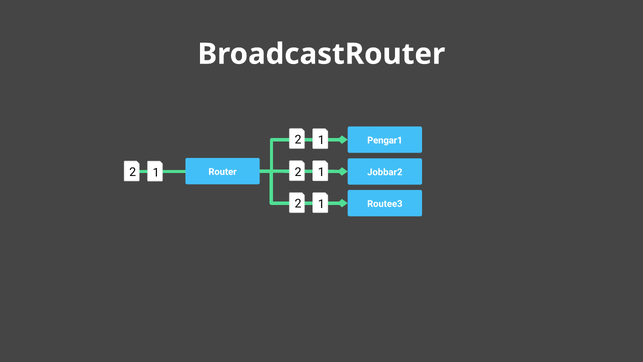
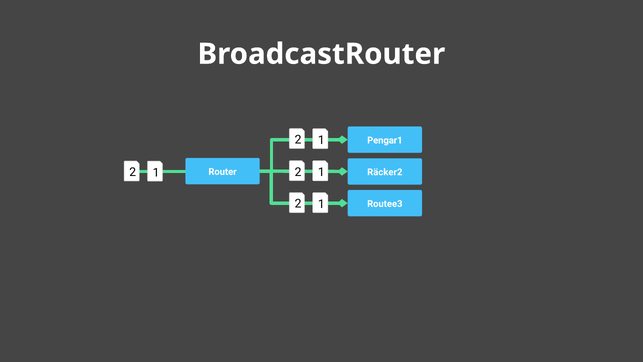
Jobbar2: Jobbar2 -> Räcker2 (385, 172)
